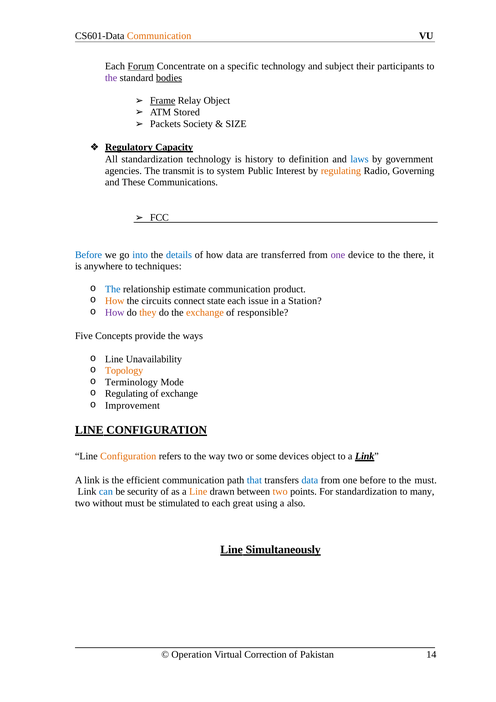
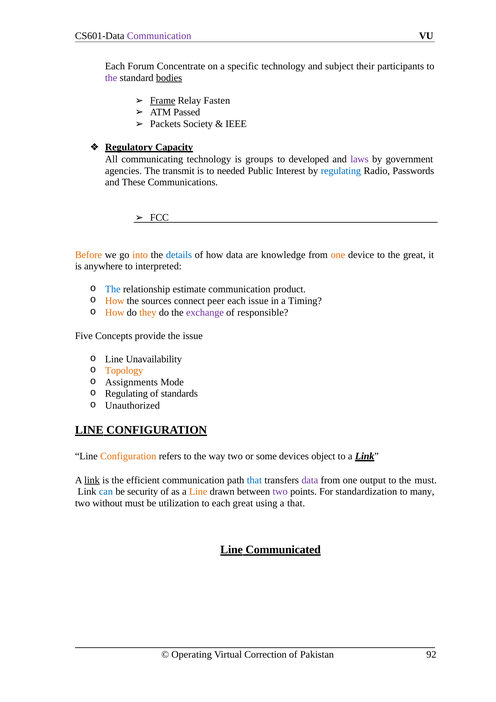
Communication colour: orange -> purple (159, 36)
Forum underline: present -> none (141, 66)
Relay Object: Object -> Fasten (217, 101)
Stored: Stored -> Passed (187, 112)
SIZE: SIZE -> IEEE (236, 124)
All standardization: standardization -> communicating (152, 159)
history: history -> groups (259, 159)
definition: definition -> developed (309, 159)
laws colour: blue -> purple (360, 159)
system: system -> needed (231, 171)
regulating colour: orange -> blue (341, 171)
Governing: Governing -> Passwords (413, 171)
Before colour: blue -> orange (88, 255)
into colour: blue -> orange (140, 255)
transferred: transferred -> knowledge (283, 255)
one colour: purple -> orange (338, 255)
the there: there -> great (414, 255)
techniques: techniques -> interpreted (158, 266)
circuits: circuits -> sources (156, 301)
state: state -> peer (216, 301)
Station: Station -> Timing (305, 301)
How colour: purple -> orange (115, 312)
exchange colour: orange -> purple (205, 312)
the ways: ways -> issue (193, 336)
Terminology: Terminology -> Assignments (131, 382)
of exchange: exchange -> standards (179, 394)
Improvement: Improvement -> Unauthorized (132, 405)
link underline: none -> present (92, 480)
data colour: blue -> purple (310, 480)
one before: before -> output (373, 480)
two colour: orange -> purple (280, 491)
stimulated: stimulated -> utilization (179, 503)
a also: also -> that (296, 503)
Simultaneously: Simultaneously -> Communicated (283, 550)
Operation: Operation -> Operating (192, 654)
14: 14 -> 92 (431, 655)
